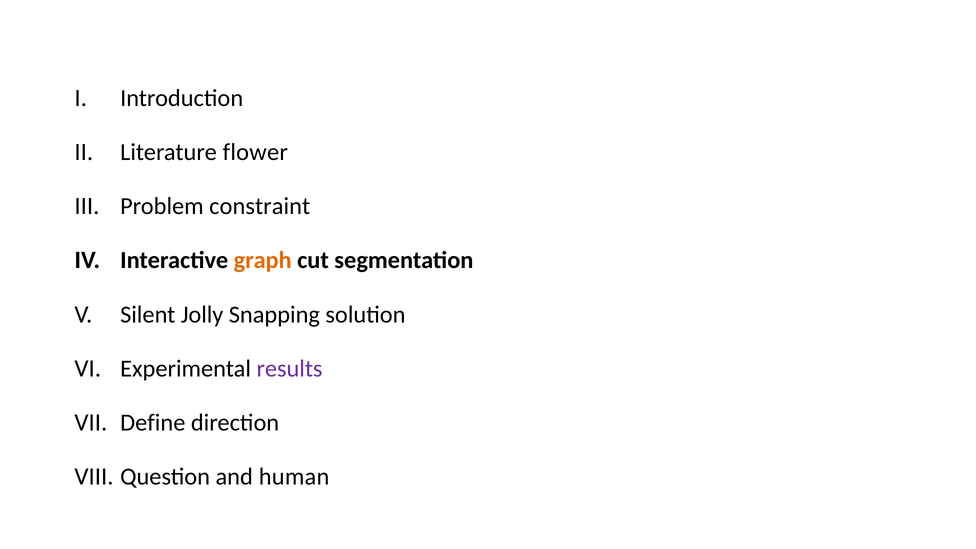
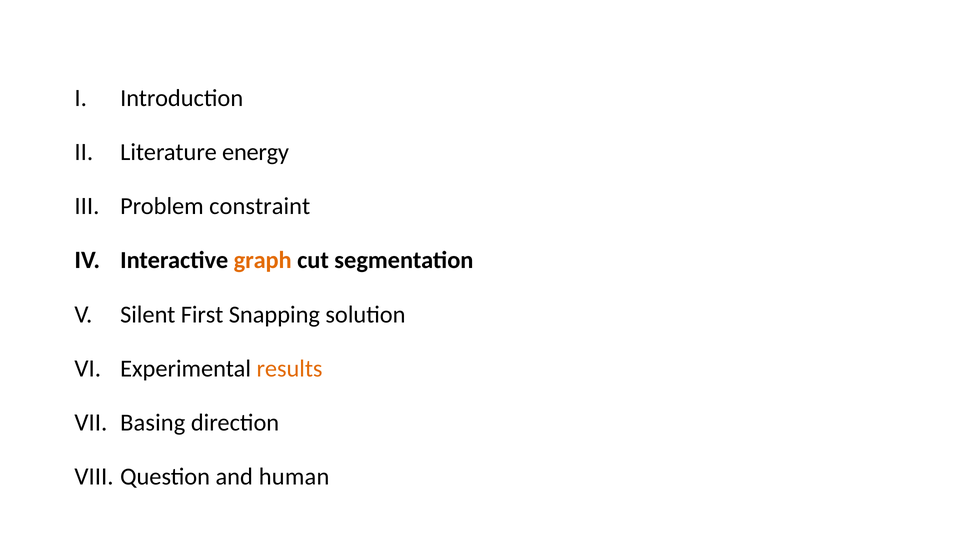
flower: flower -> energy (256, 152)
Jolly: Jolly -> First (202, 315)
results colour: purple -> orange (290, 369)
Define: Define -> Basing (153, 423)
